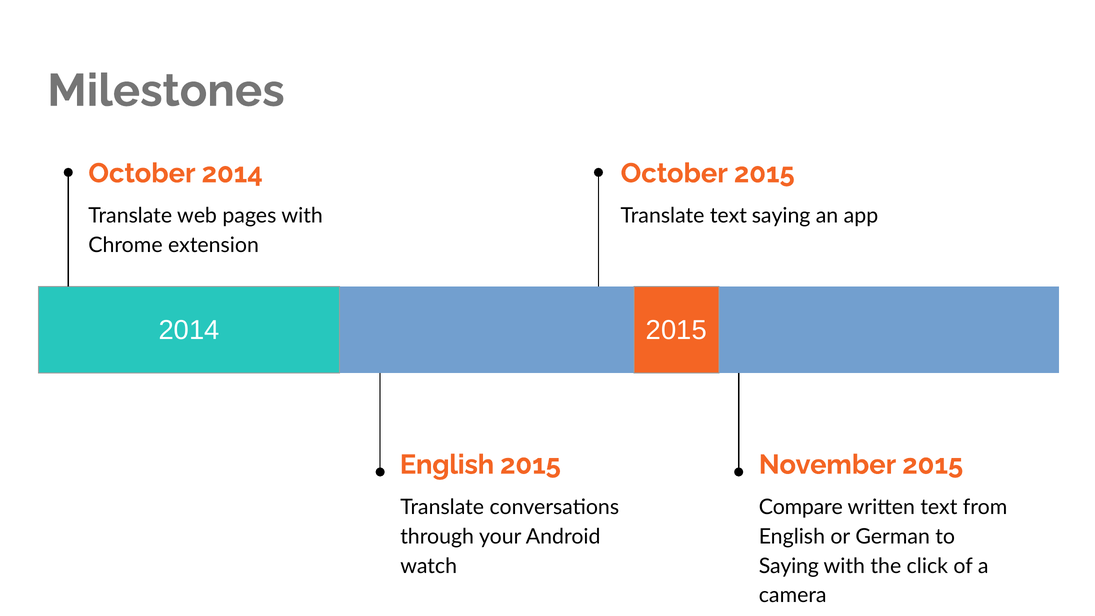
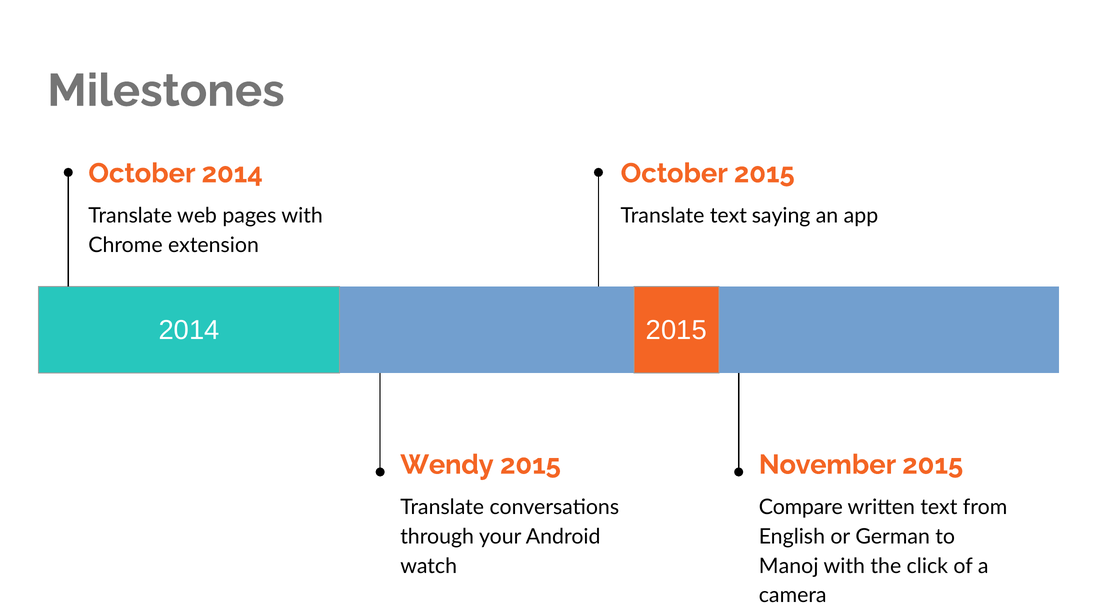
English: English -> Wendy (447, 465)
Saying: Saying -> Manoj (789, 566)
